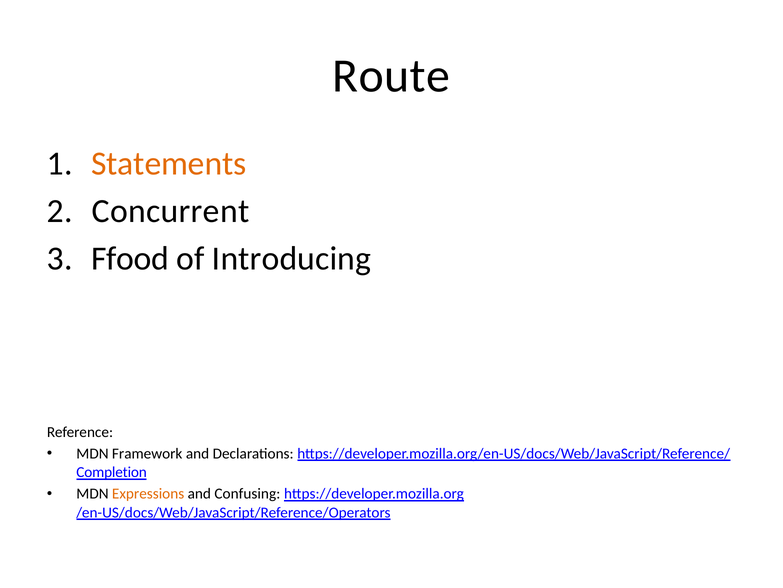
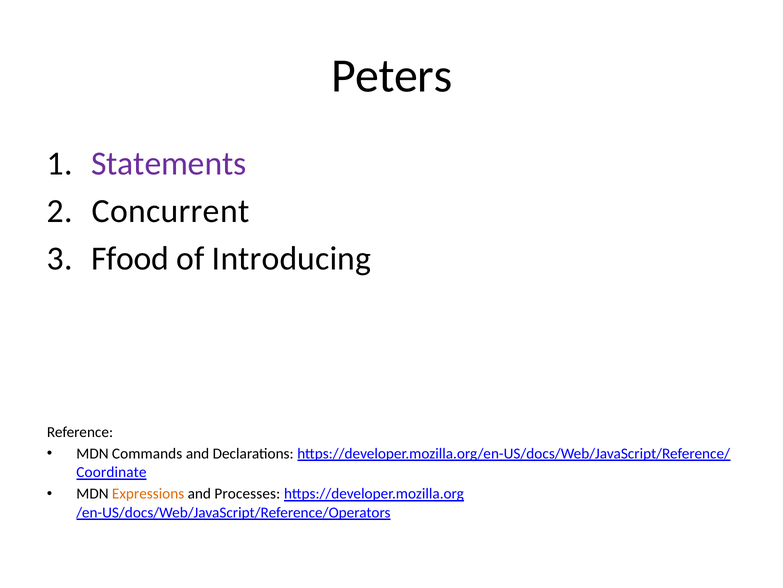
Route: Route -> Peters (392, 76)
Statements colour: orange -> purple (169, 164)
Framework: Framework -> Commands (147, 453)
Completion: Completion -> Coordinate (111, 472)
Confusing: Confusing -> Processes (247, 493)
